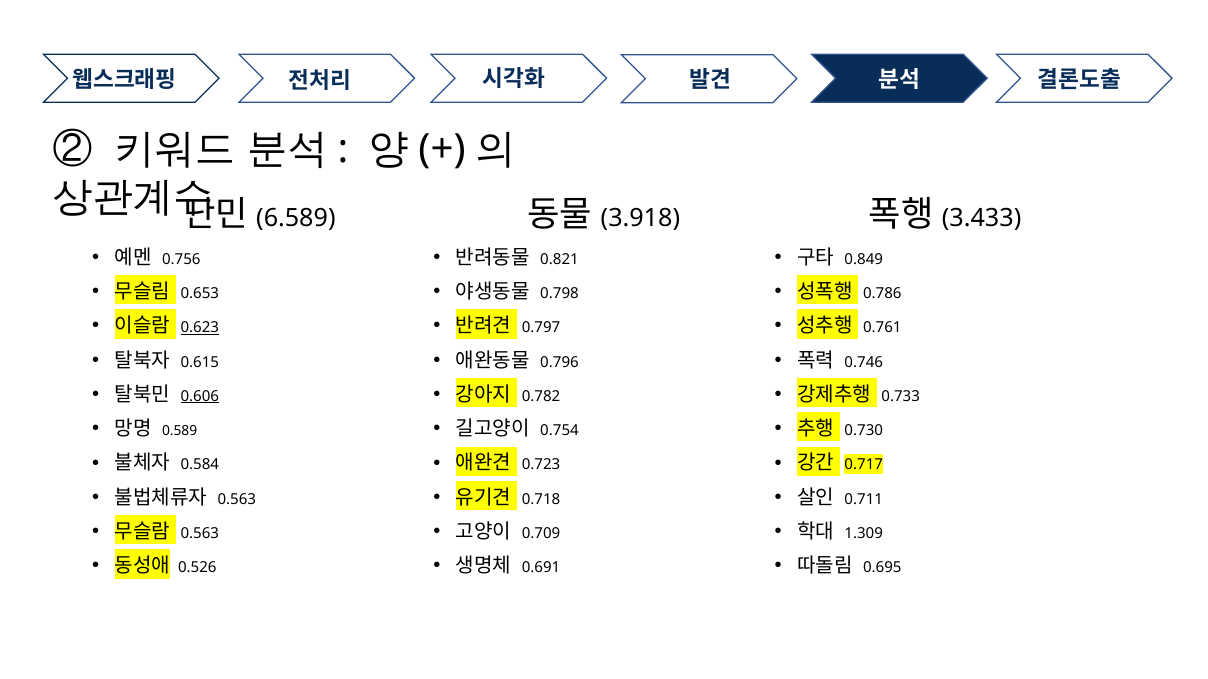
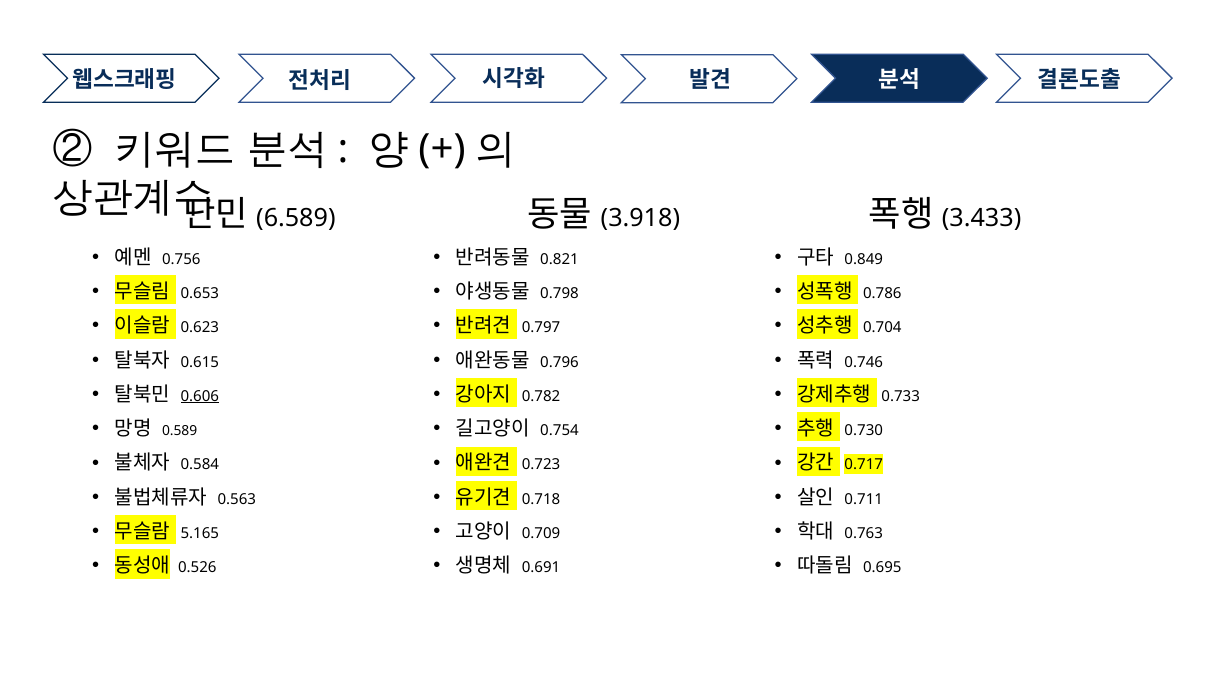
0.623 underline: present -> none (200, 328)
0.761: 0.761 -> 0.704 (882, 328)
0.563: 0.563 -> 5.165 (200, 534)
1.309: 1.309 -> 0.763 (864, 534)
